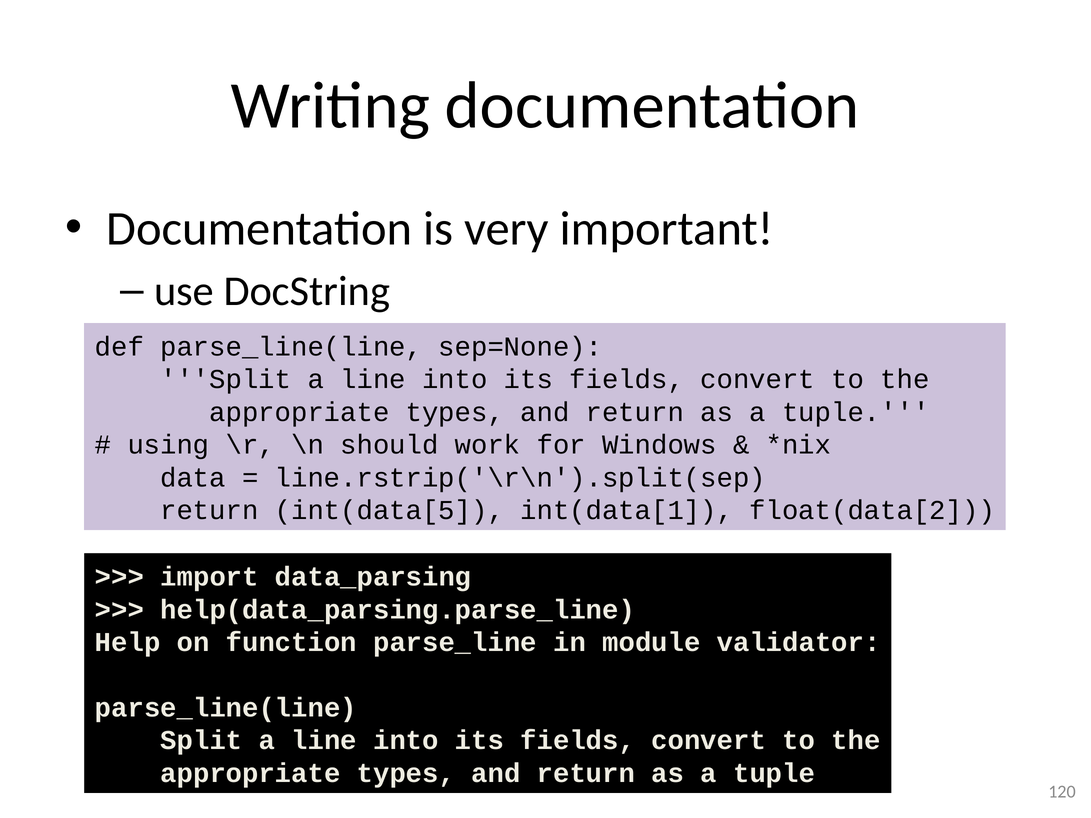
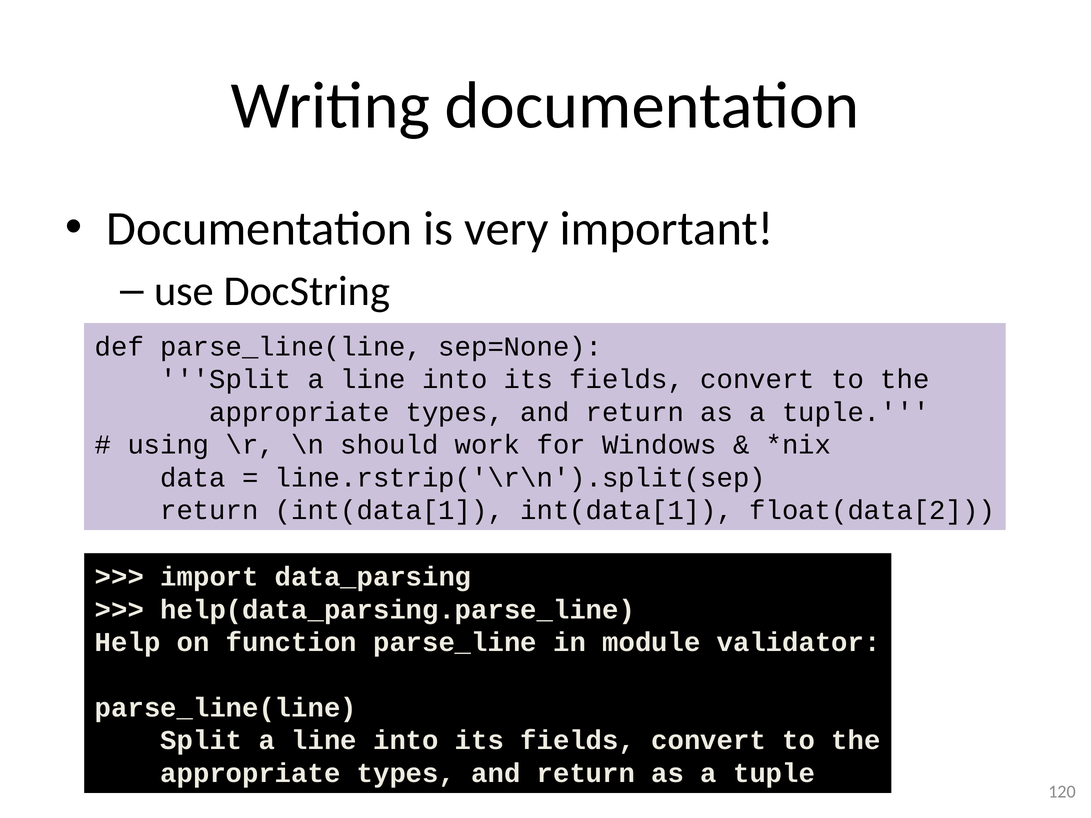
return int(data[5: int(data[5 -> int(data[1 (389, 510)
